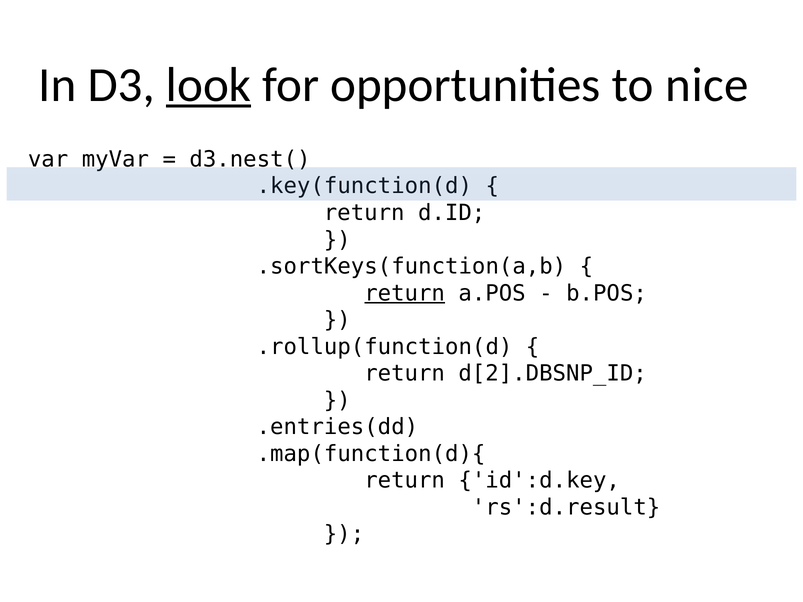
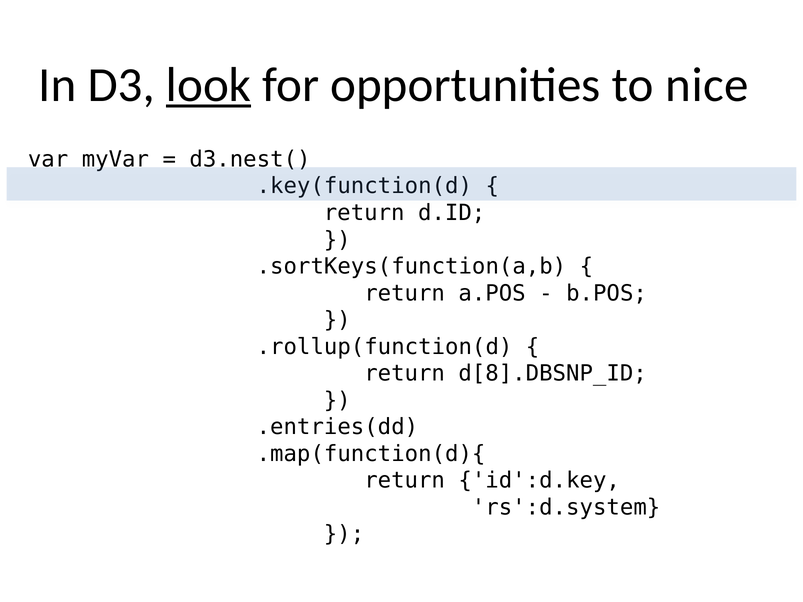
return underline: present -> none (405, 293)
d[2].DBSNP_ID: d[2].DBSNP_ID -> d[8].DBSNP_ID (553, 374)
rs':d.result: rs':d.result -> rs':d.system (566, 508)
